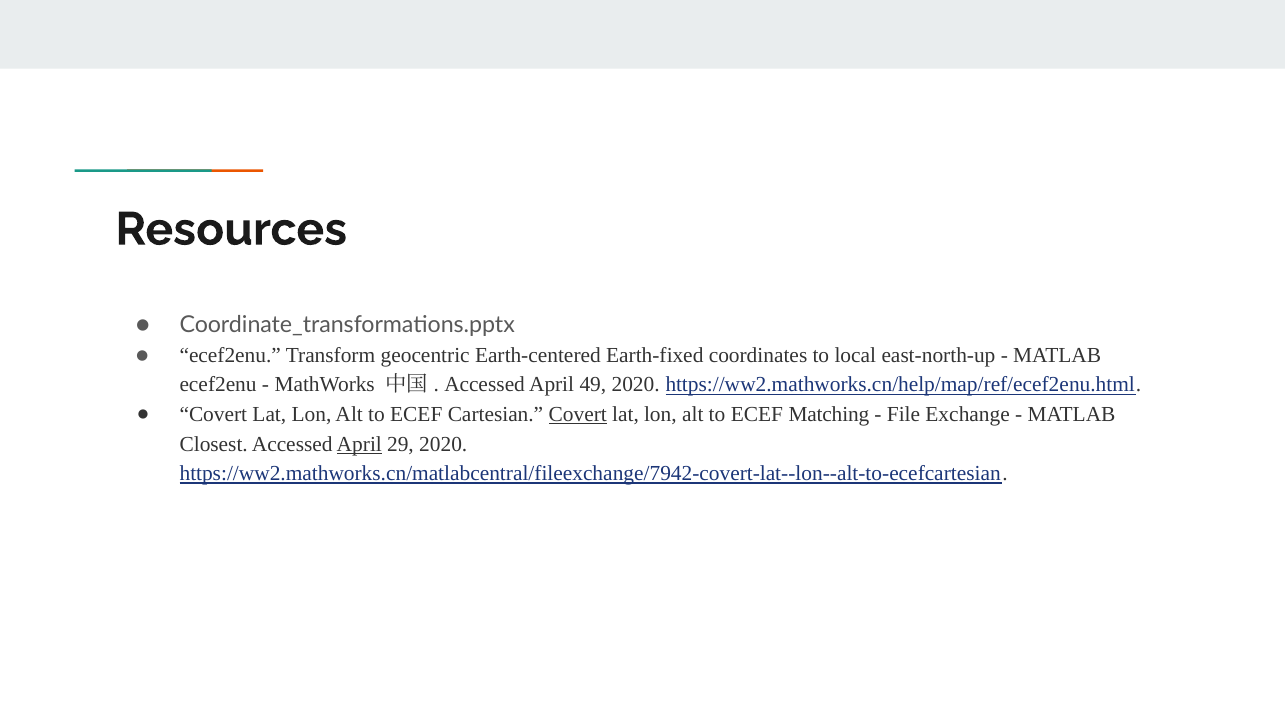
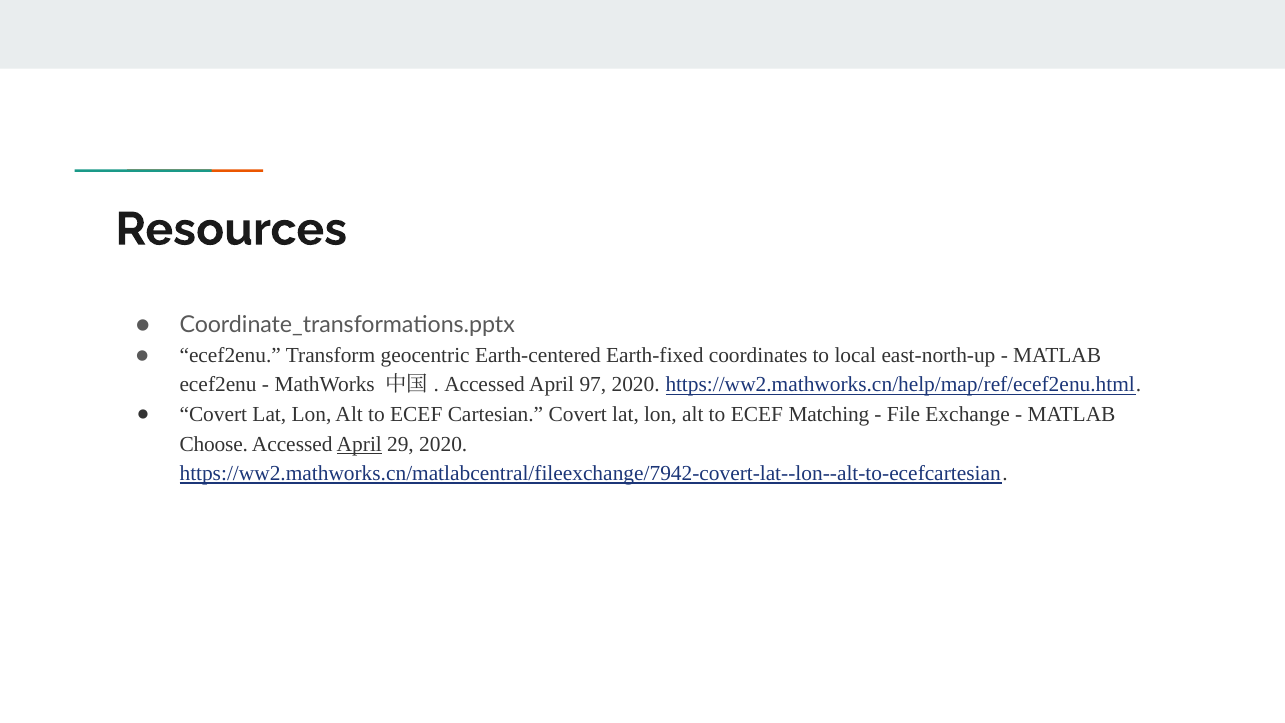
49: 49 -> 97 (593, 385)
Covert underline: present -> none (578, 414)
Closest: Closest -> Choose (214, 444)
